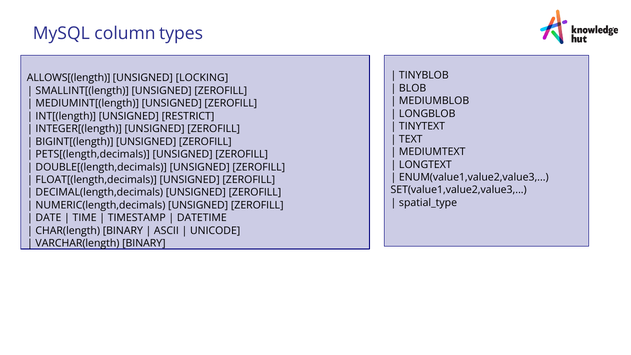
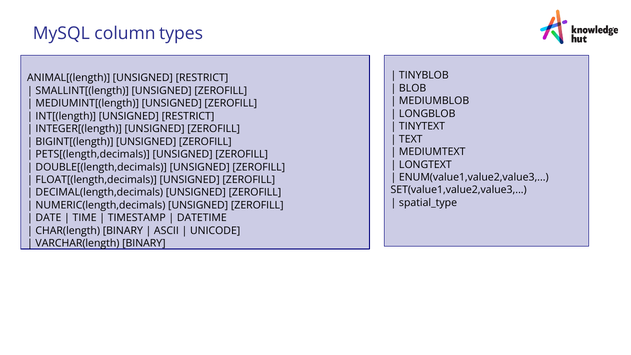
ALLOWS[(length: ALLOWS[(length -> ANIMAL[(length (69, 78)
LOCKING: LOCKING -> RESTRICT (202, 78)
